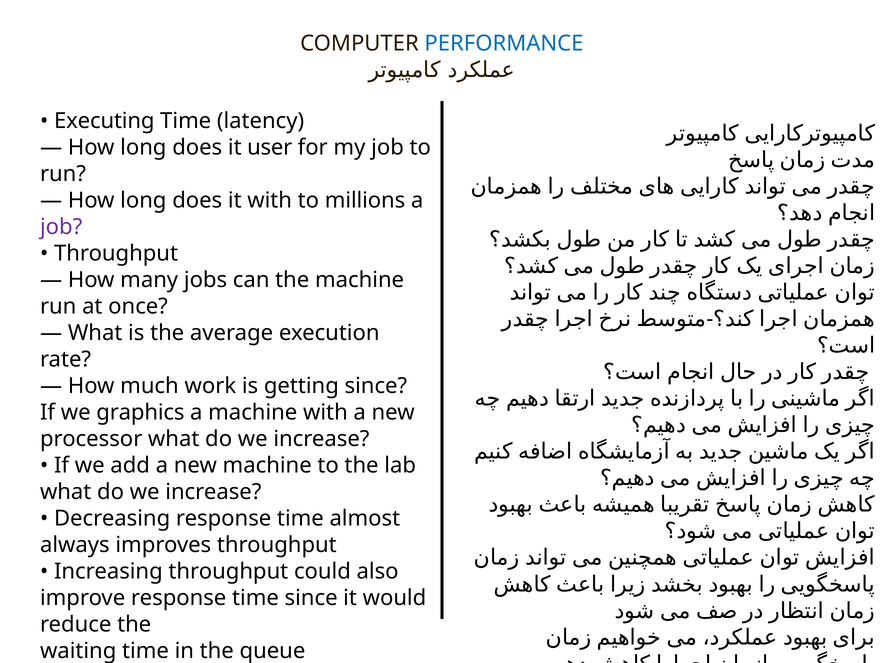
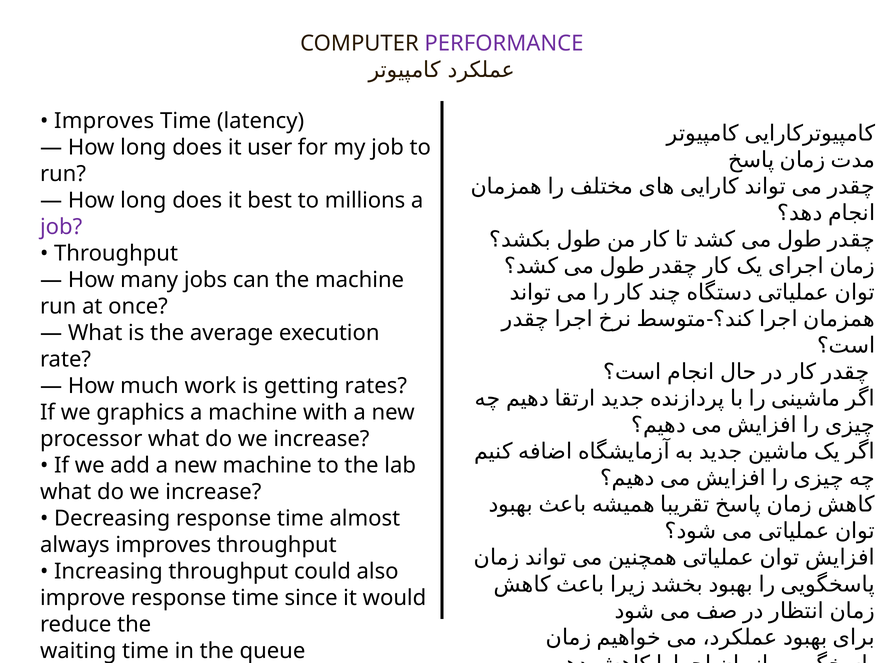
PERFORMANCE colour: blue -> purple (504, 43)
Executing: Executing -> Improves (104, 121)
it with: with -> best (270, 200)
getting since: since -> rates (376, 386)
